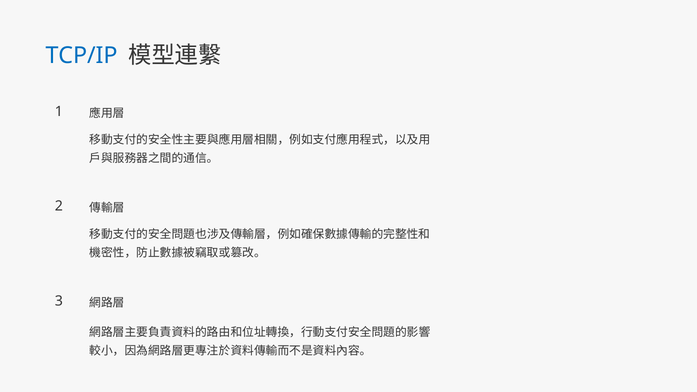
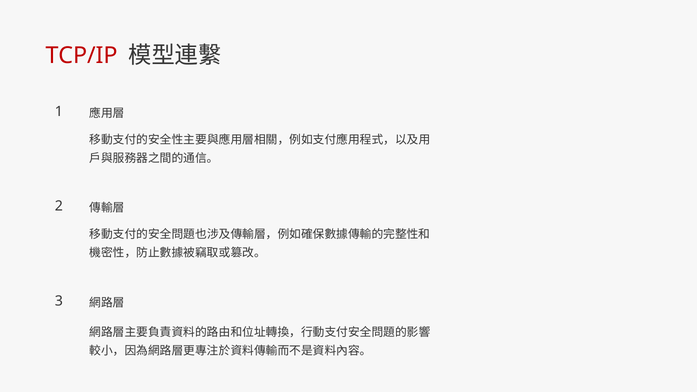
TCP/IP colour: blue -> red (82, 56)
